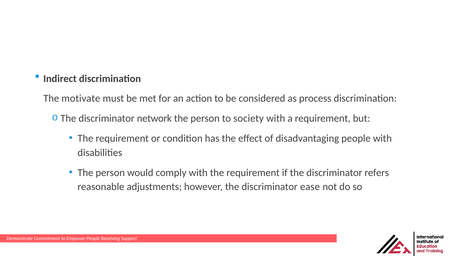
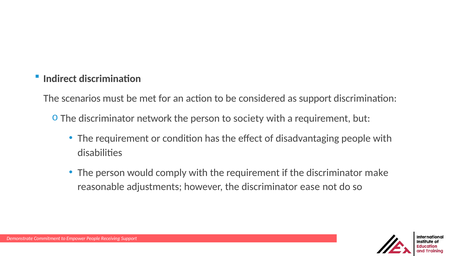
motivate: motivate -> scenarios (81, 99)
as process: process -> support (315, 99)
refers: refers -> make (377, 173)
